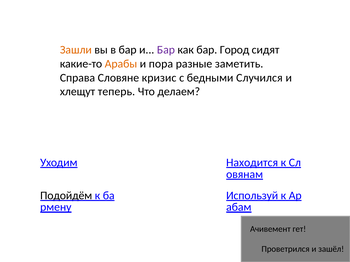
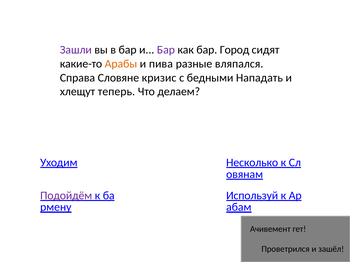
Зашли colour: orange -> purple (76, 50)
пора: пора -> пива (161, 64)
заметить: заметить -> вляпался (239, 64)
Случился: Случился -> Нападать (259, 78)
Находится: Находится -> Несколько (252, 163)
Подойдём colour: black -> purple (66, 196)
